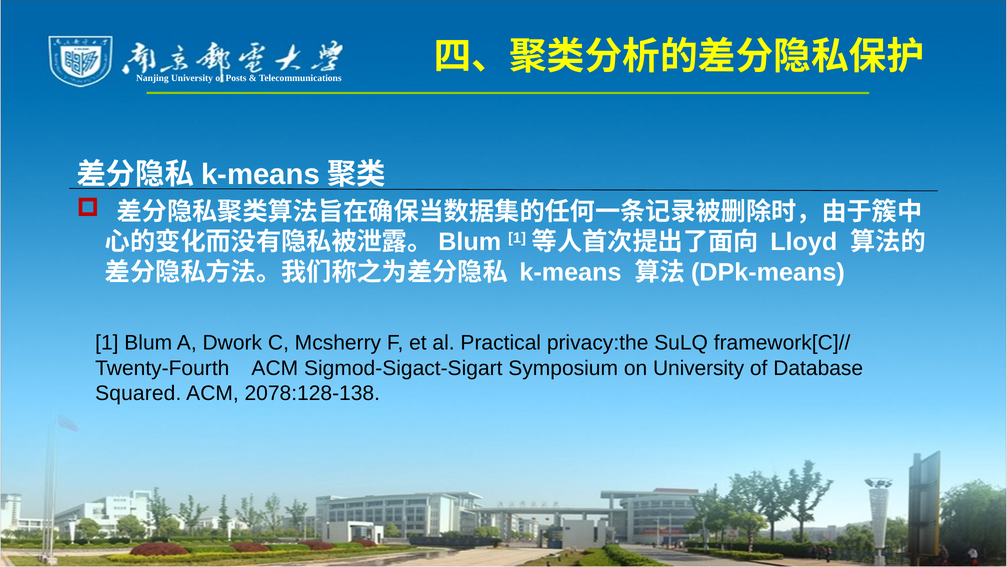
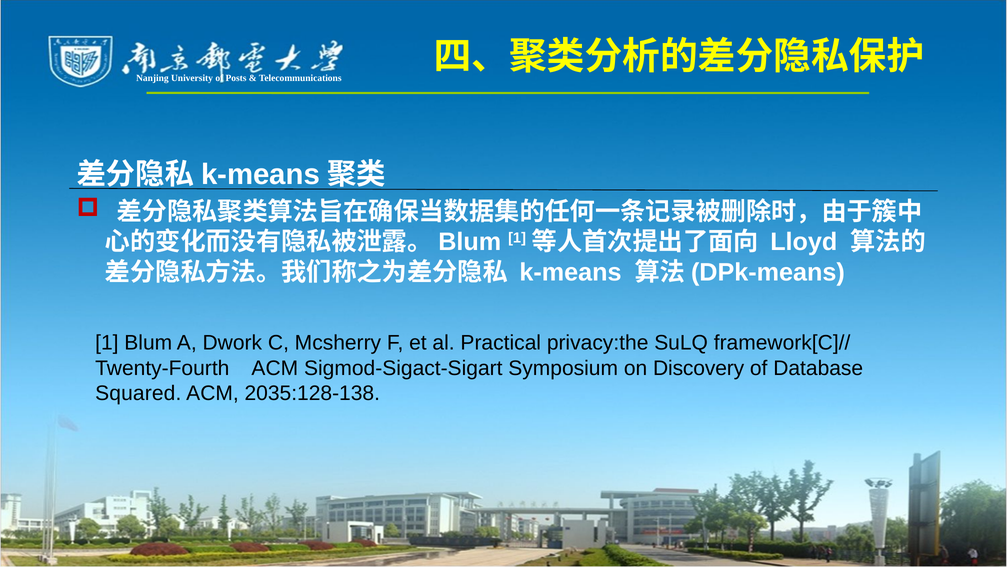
on University: University -> Discovery (699, 368)
2078:128-138: 2078:128-138 -> 2035:128-138 (312, 393)
